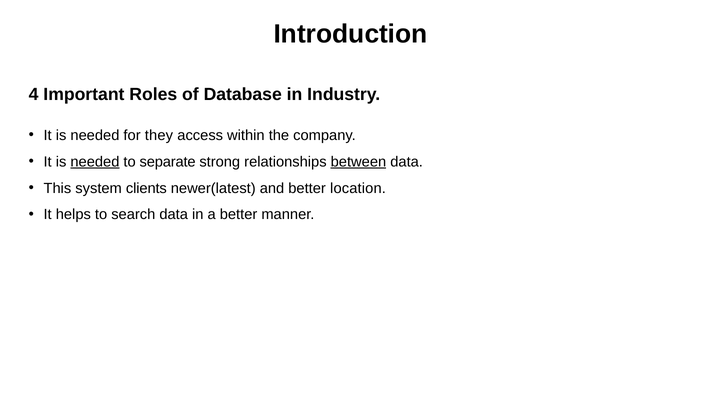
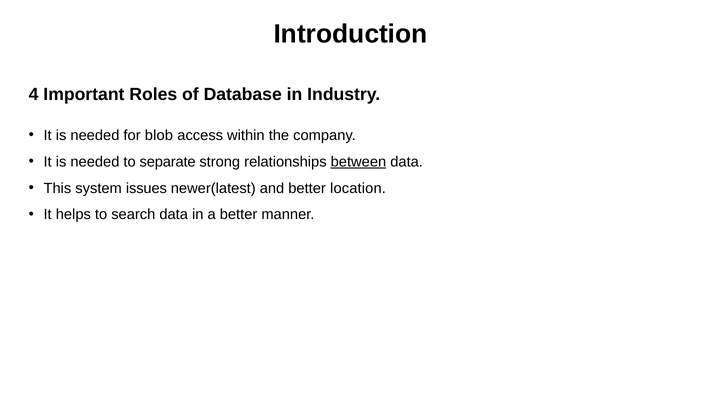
they: they -> blob (159, 135)
needed underline: present -> none (95, 162)
clients: clients -> issues (146, 188)
